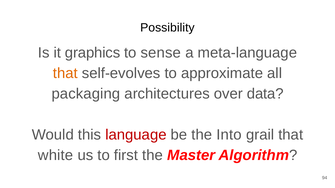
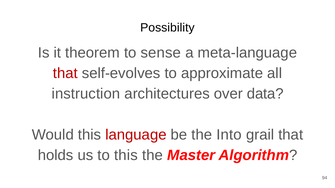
graphics: graphics -> theorem (93, 53)
that colour: orange -> red (65, 73)
packaging: packaging -> instruction (86, 94)
white: white -> holds (56, 156)
to first: first -> this (126, 156)
